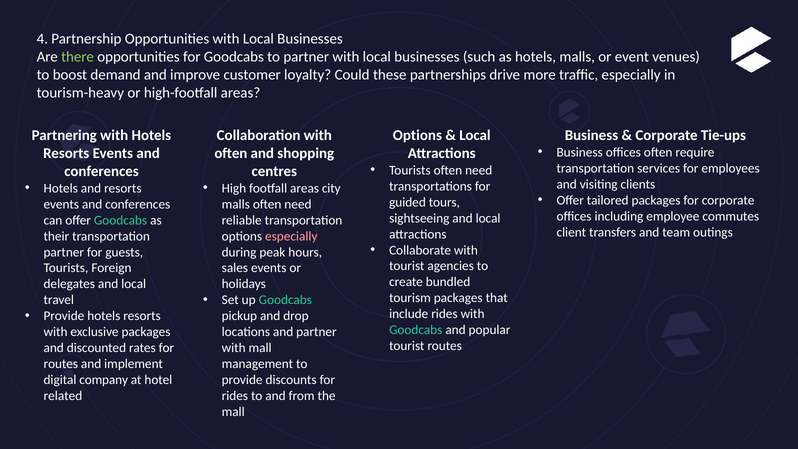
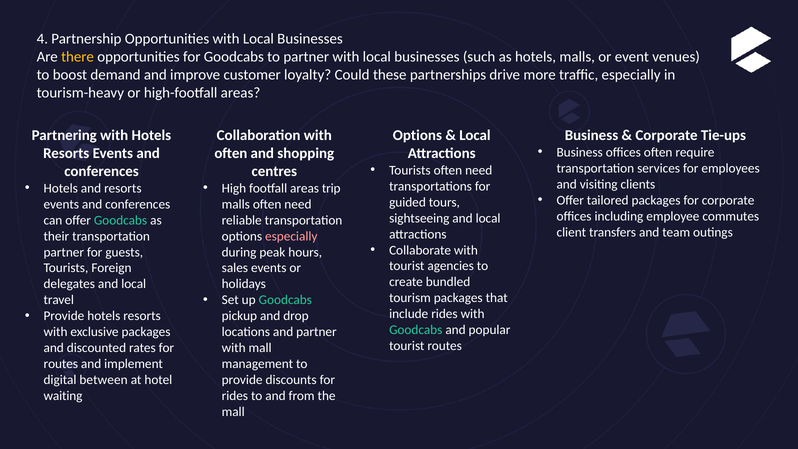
there colour: light green -> yellow (78, 57)
city: city -> trip (331, 188)
company: company -> between (104, 380)
related: related -> waiting (63, 396)
